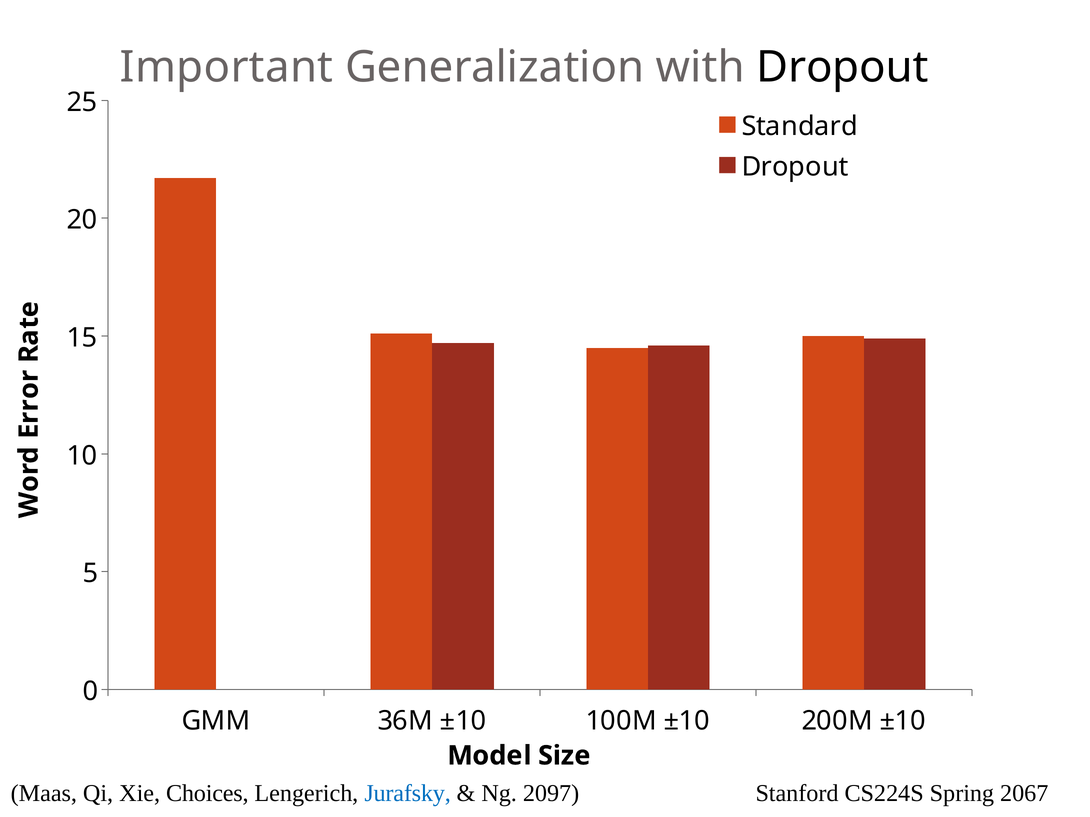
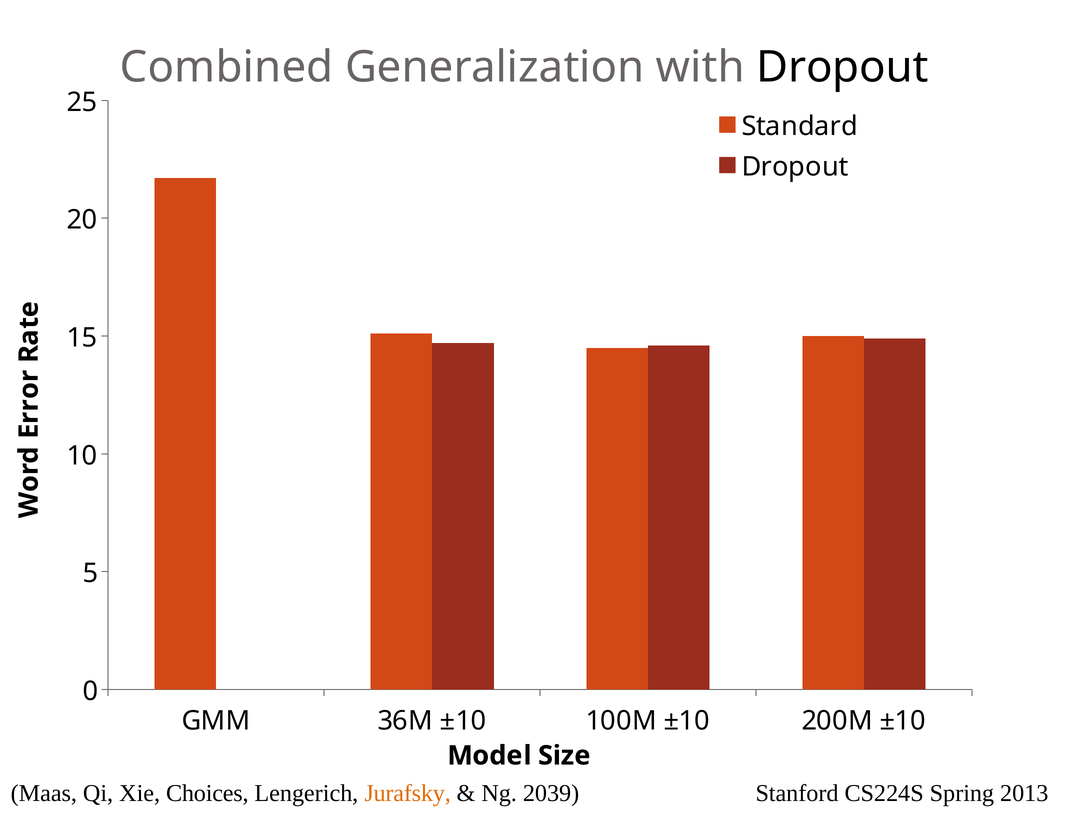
Important: Important -> Combined (227, 68)
Jurafsky colour: blue -> orange (408, 794)
2097: 2097 -> 2039 (551, 794)
2067: 2067 -> 2013 (1024, 794)
